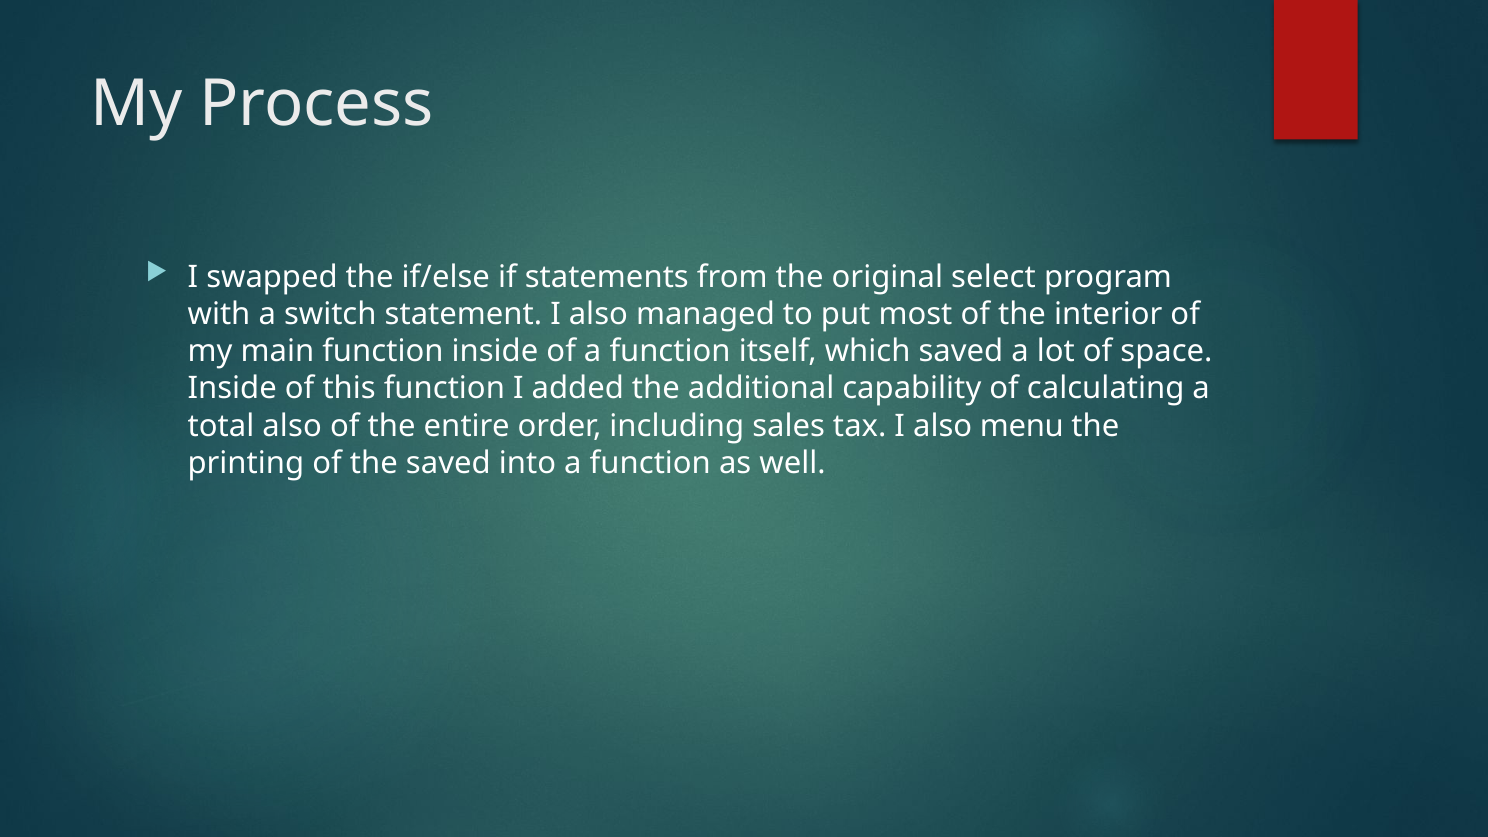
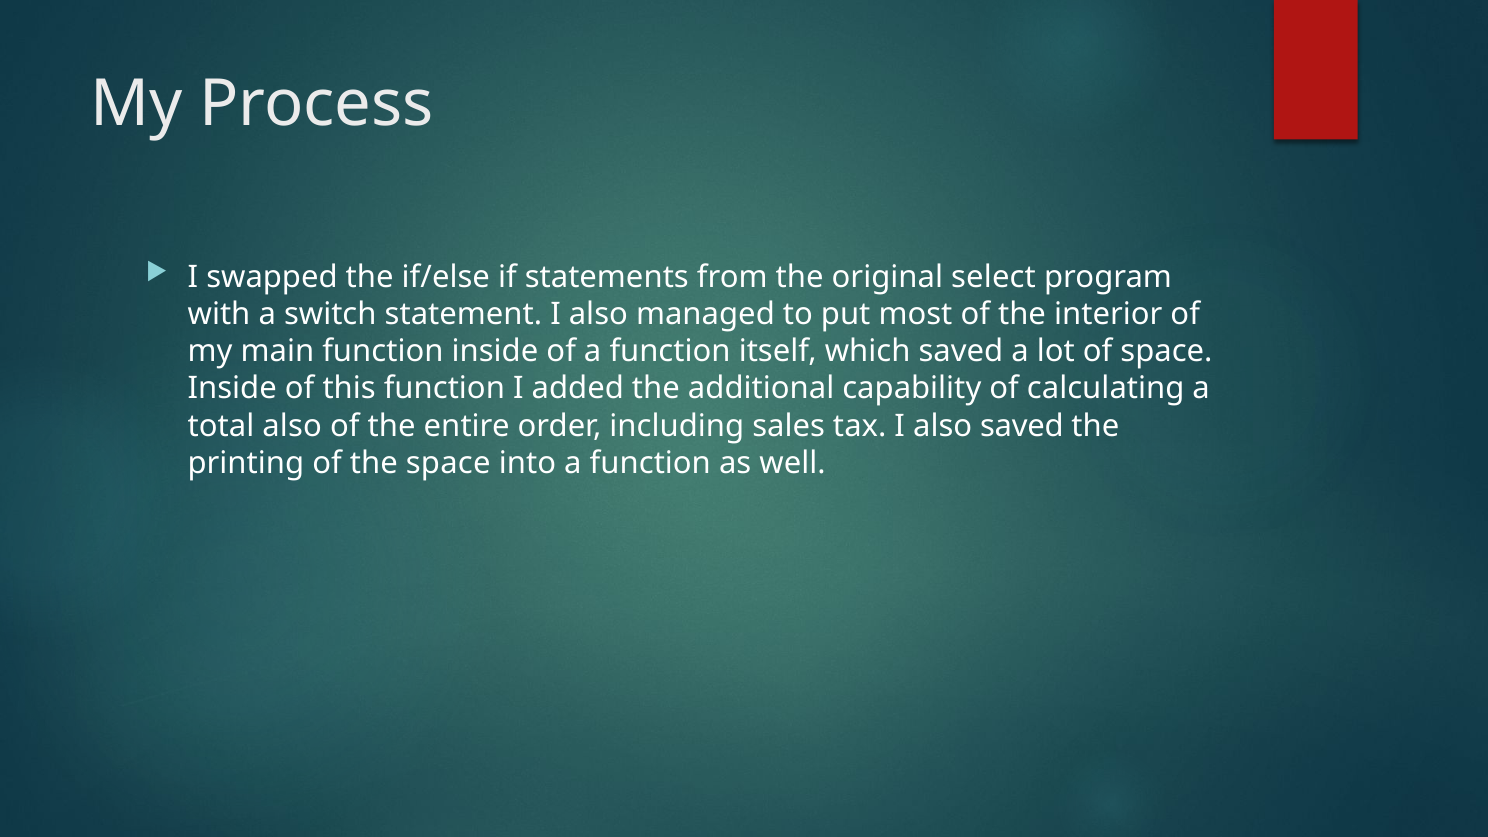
also menu: menu -> saved (1022, 426)
the saved: saved -> space (448, 463)
